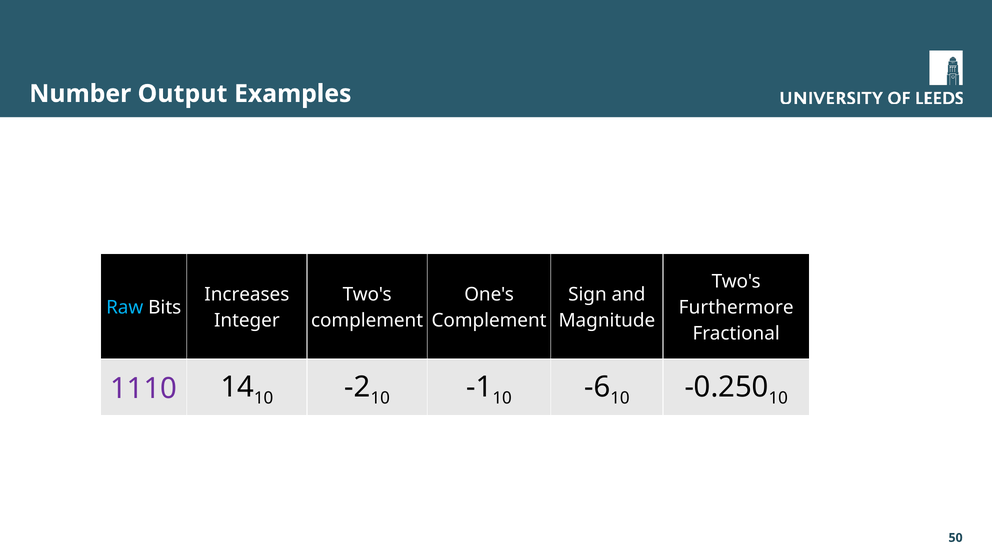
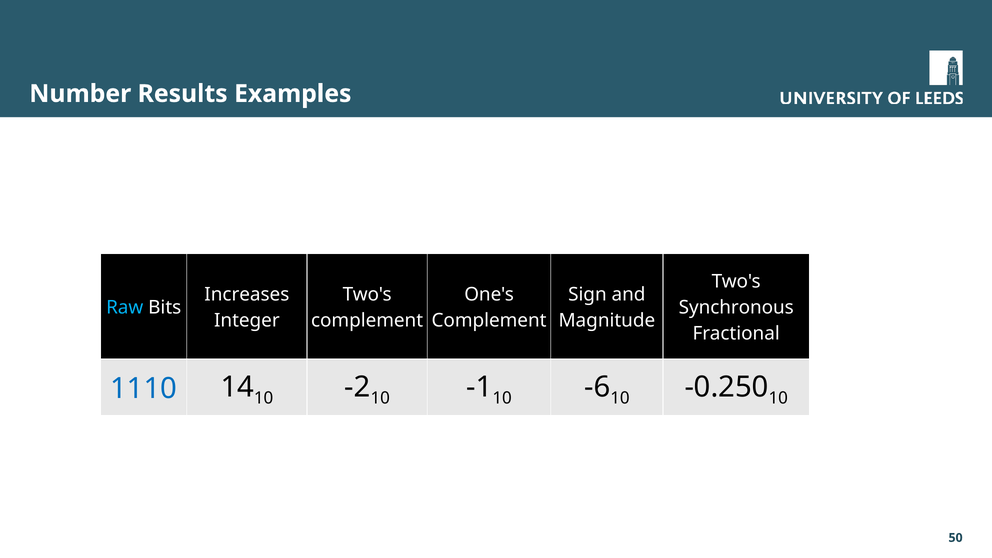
Output: Output -> Results (183, 94)
Furthermore: Furthermore -> Synchronous (736, 307)
1110 colour: purple -> blue (144, 389)
